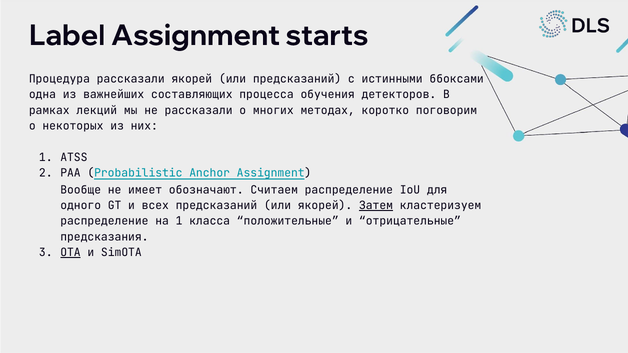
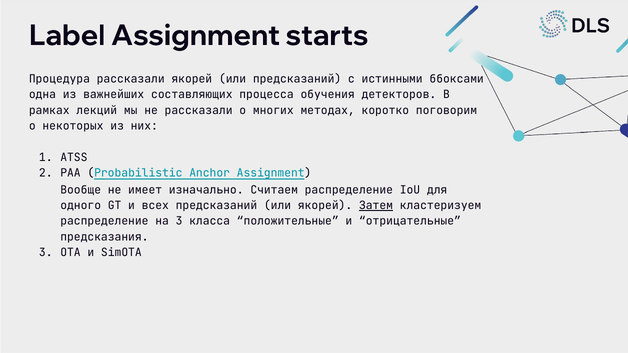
обозначают: обозначают -> изначально (206, 190)
на 1: 1 -> 3 (179, 221)
OTA underline: present -> none (70, 253)
